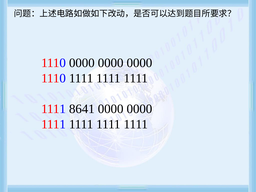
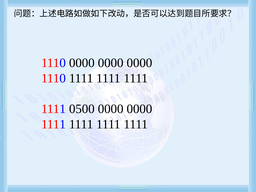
8641: 8641 -> 0500 (82, 109)
